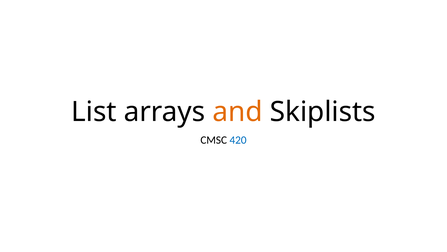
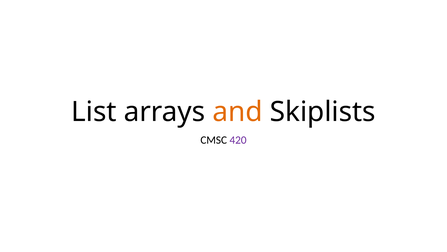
420 colour: blue -> purple (238, 140)
